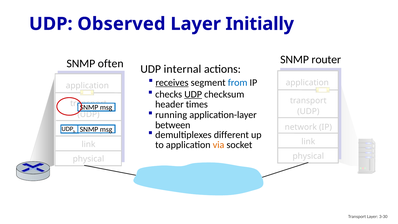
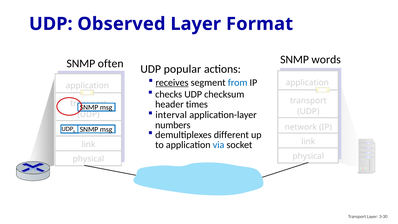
Initially: Initially -> Format (260, 24)
router: router -> words (326, 59)
internal: internal -> popular (182, 69)
UDP underline: present -> none (193, 94)
running: running -> interval (171, 115)
between: between -> numbers (173, 125)
via colour: orange -> blue (219, 145)
